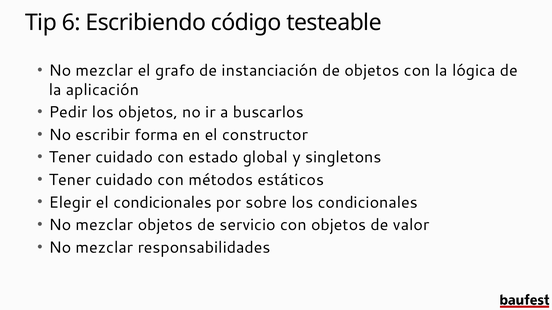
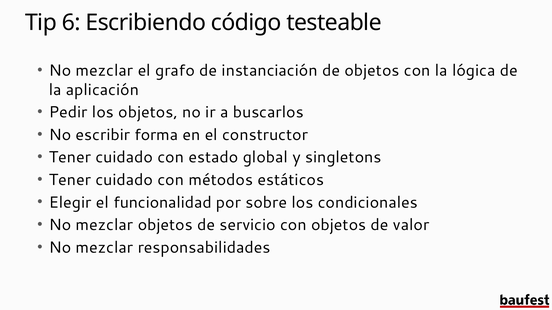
el condicionales: condicionales -> funcionalidad (163, 203)
